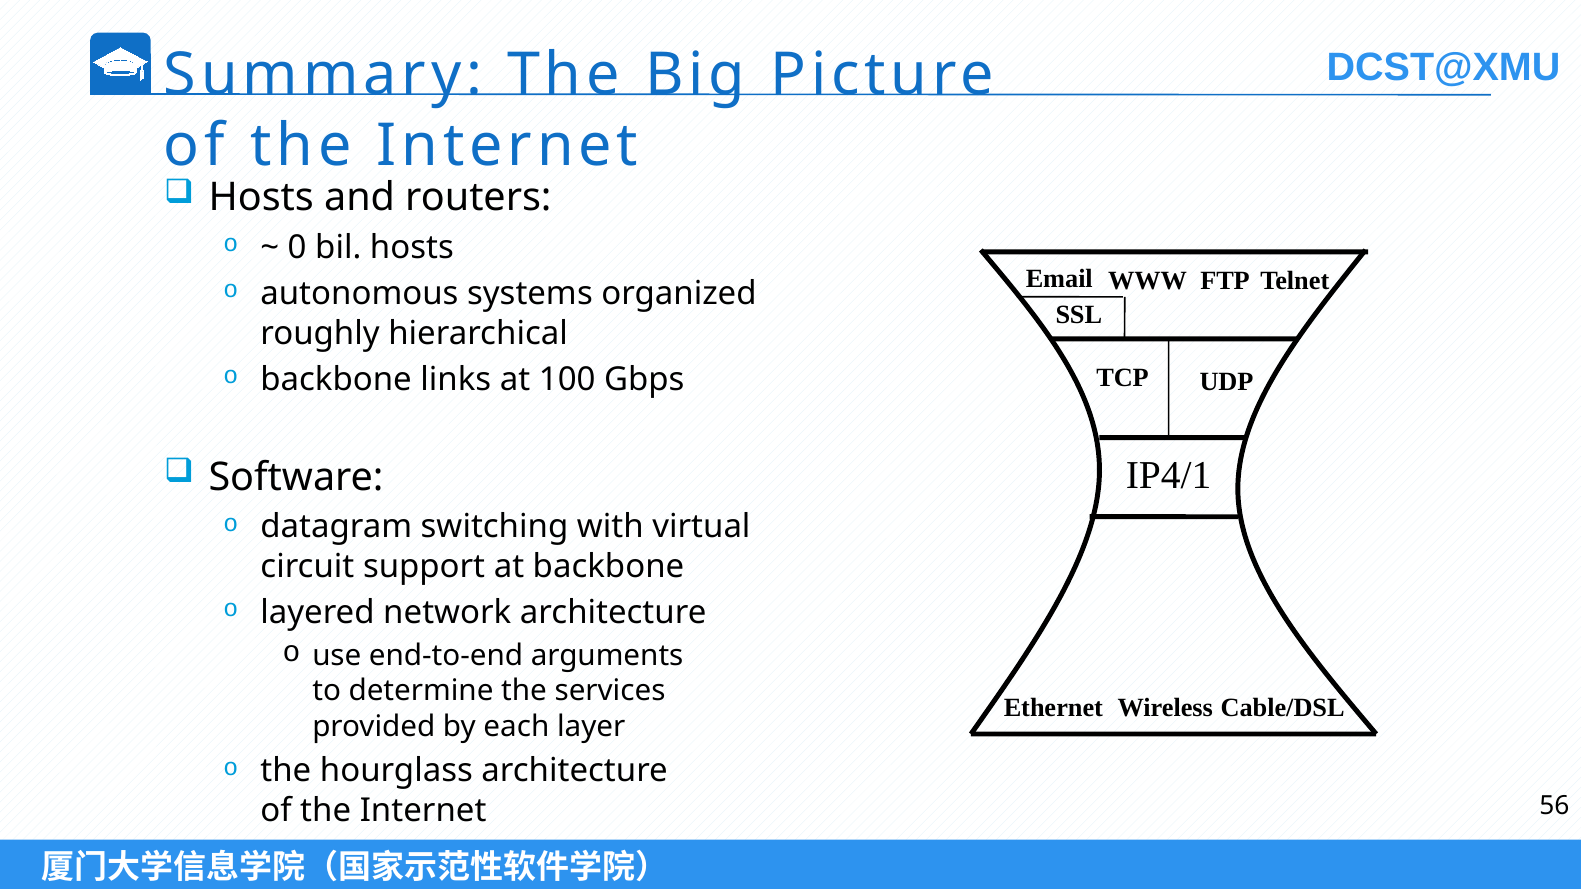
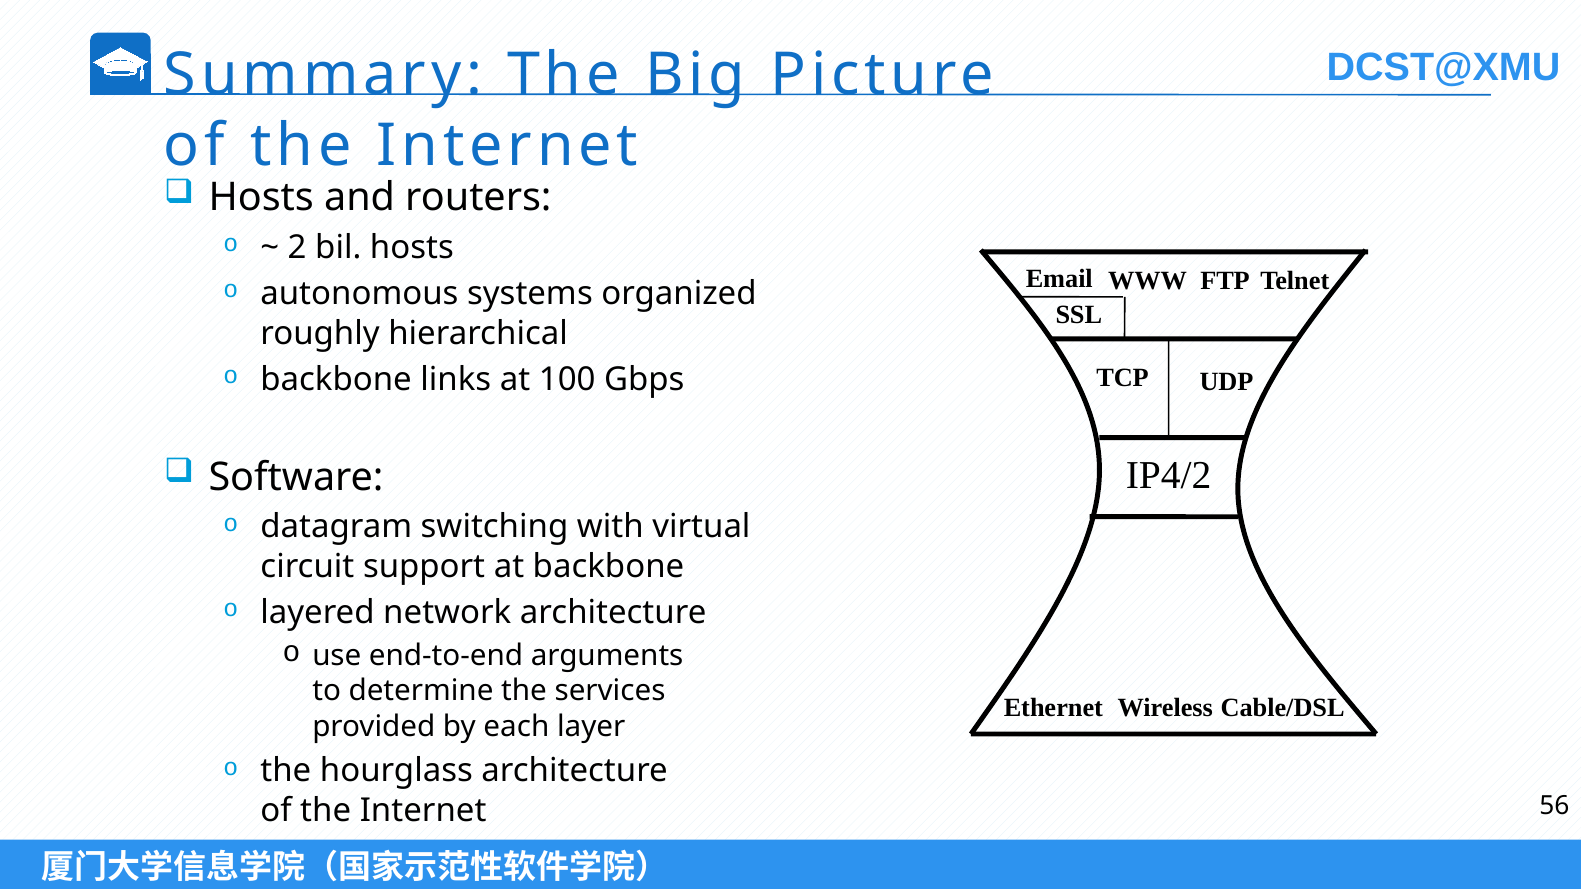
0: 0 -> 2 (297, 248)
IP4/1: IP4/1 -> IP4/2 (1169, 475)
